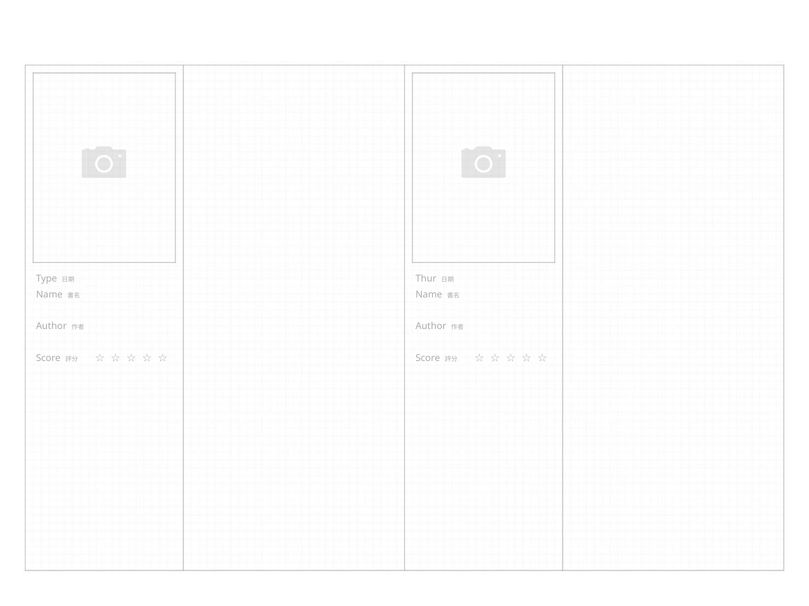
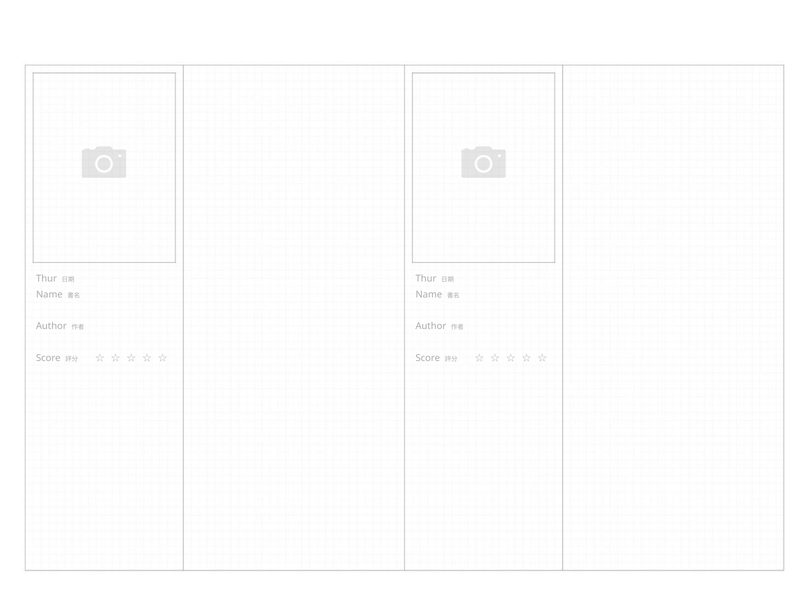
Type: Type -> Thur (46, 279)
